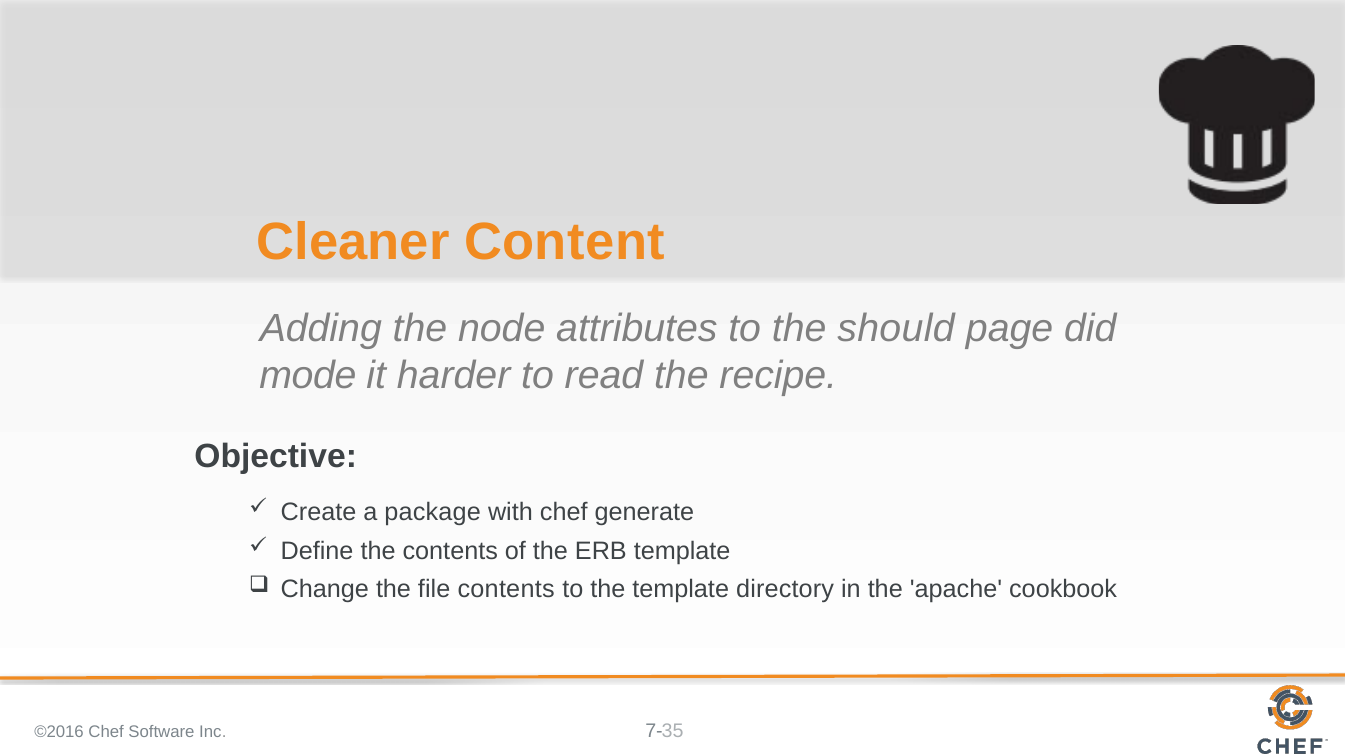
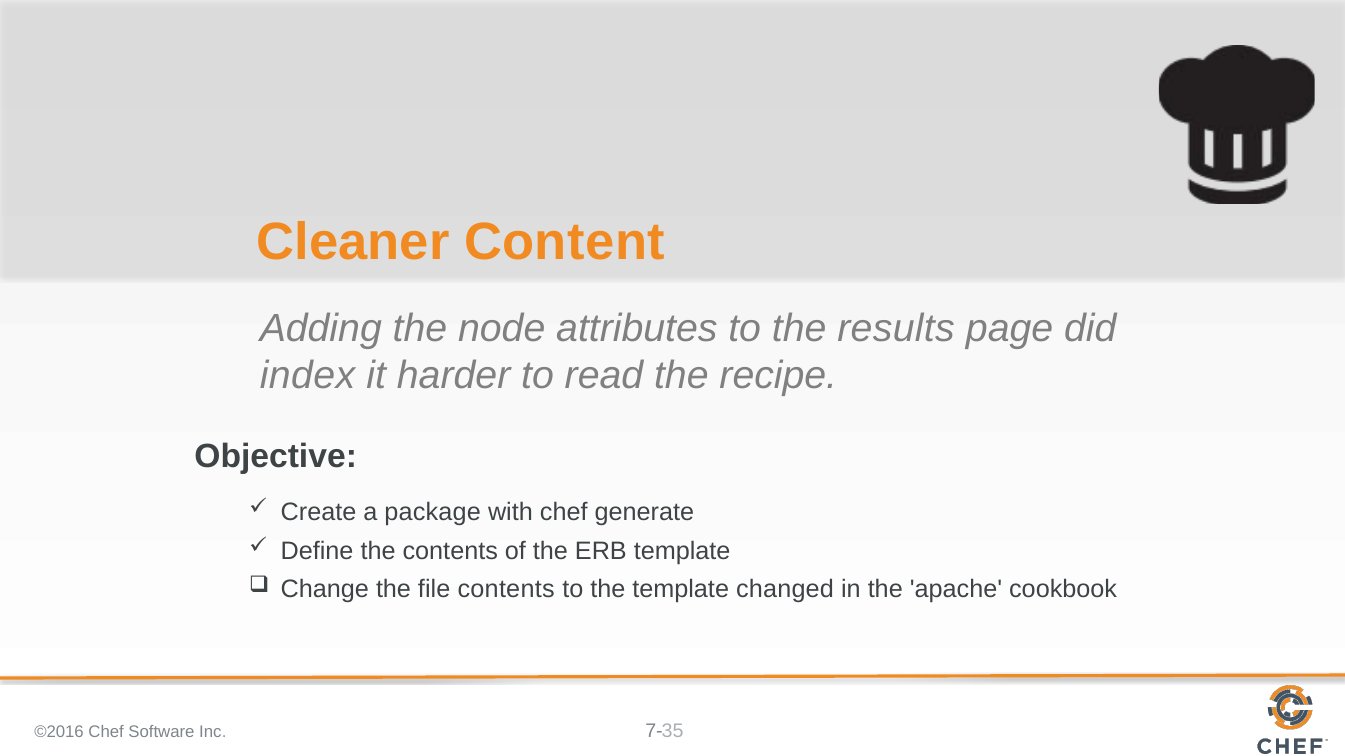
should: should -> results (896, 329)
mode: mode -> index (307, 376)
directory: directory -> changed (785, 590)
